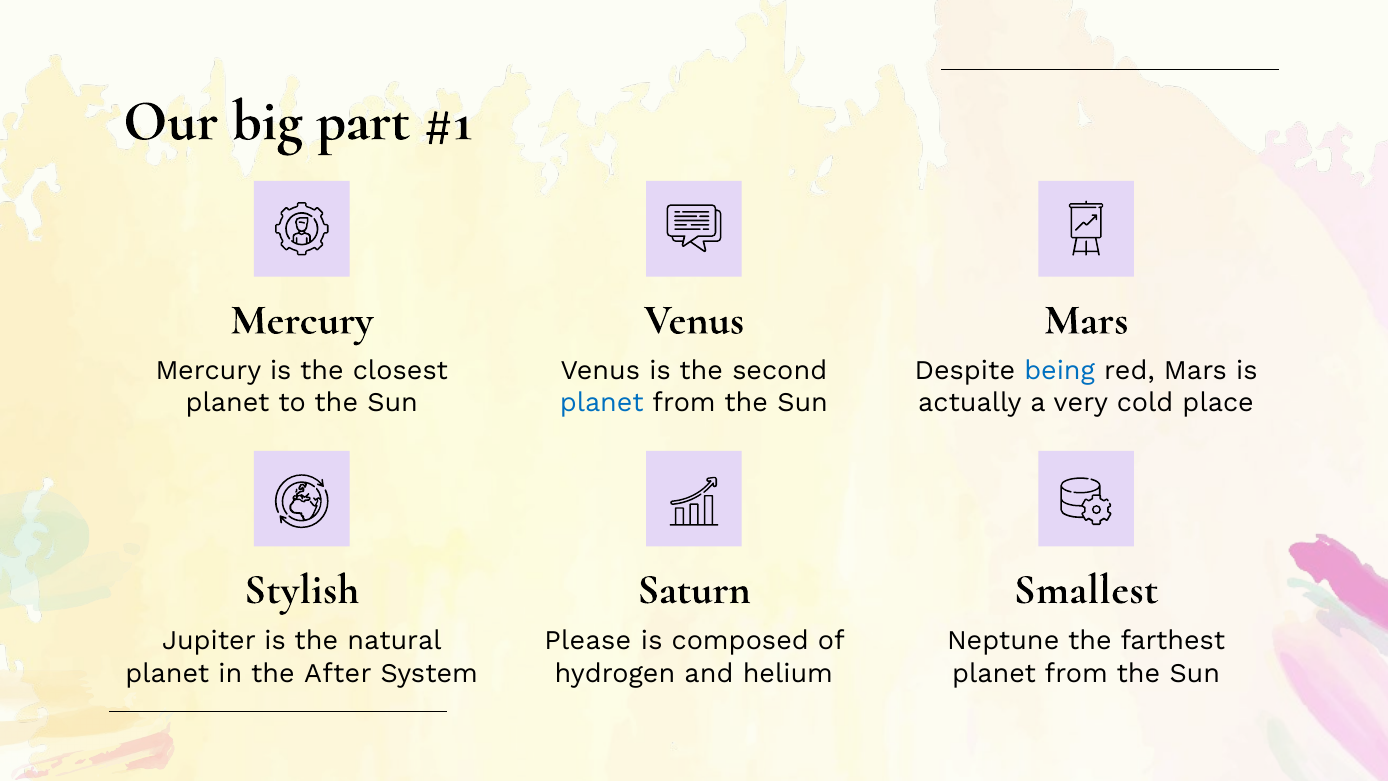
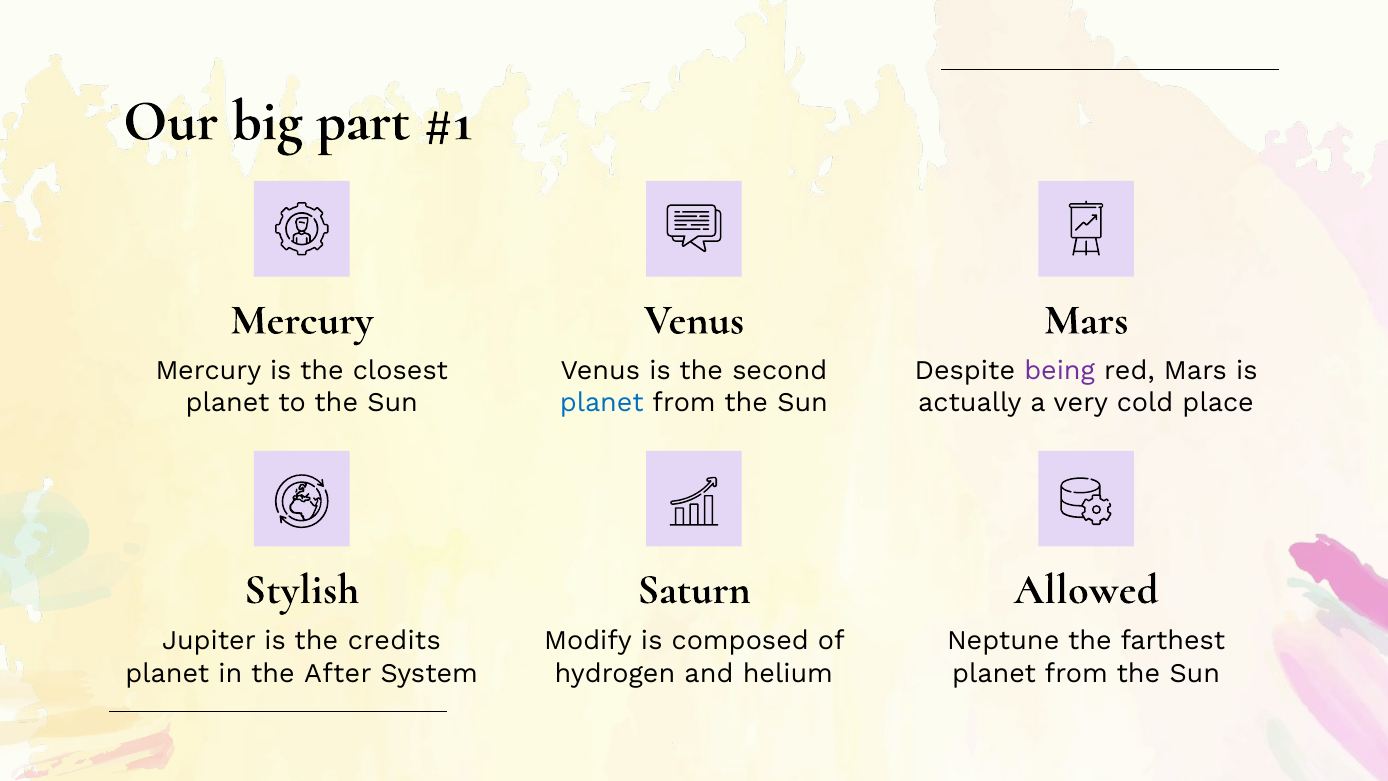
being colour: blue -> purple (1060, 371)
Smallest: Smallest -> Allowed (1086, 589)
natural: natural -> credits (394, 641)
Please: Please -> Modify (588, 641)
